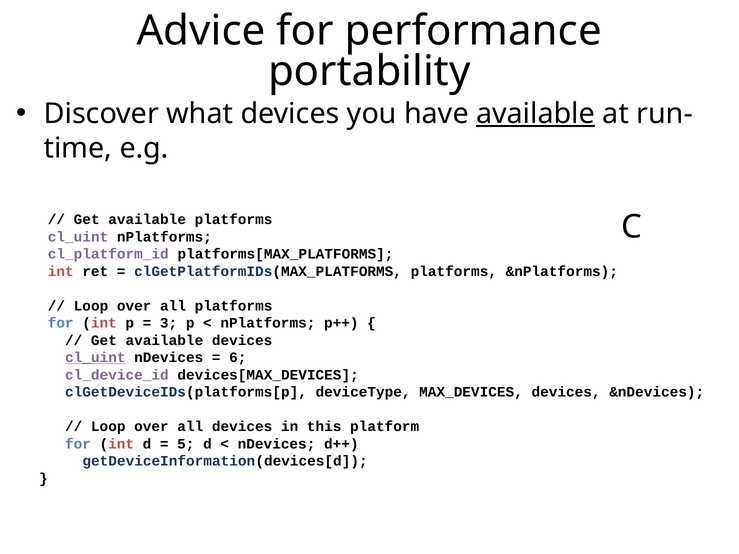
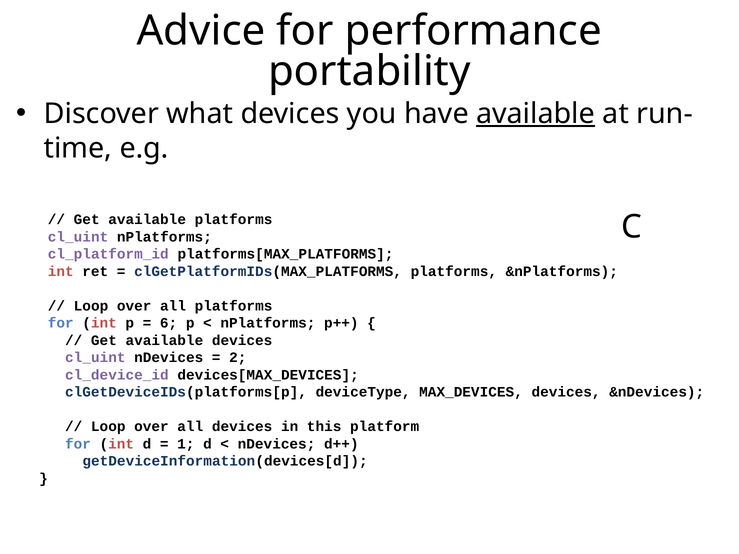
3: 3 -> 6 (169, 323)
cl_uint underline: present -> none (95, 358)
6: 6 -> 2 (238, 358)
5: 5 -> 1 (186, 444)
